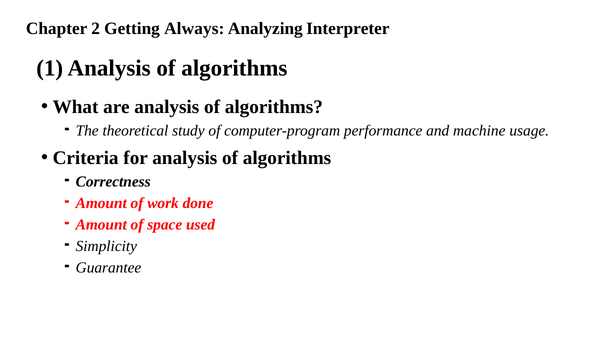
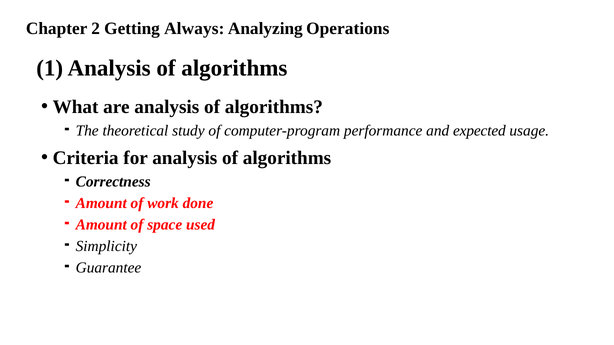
Interpreter: Interpreter -> Operations (348, 28)
machine: machine -> expected (479, 131)
